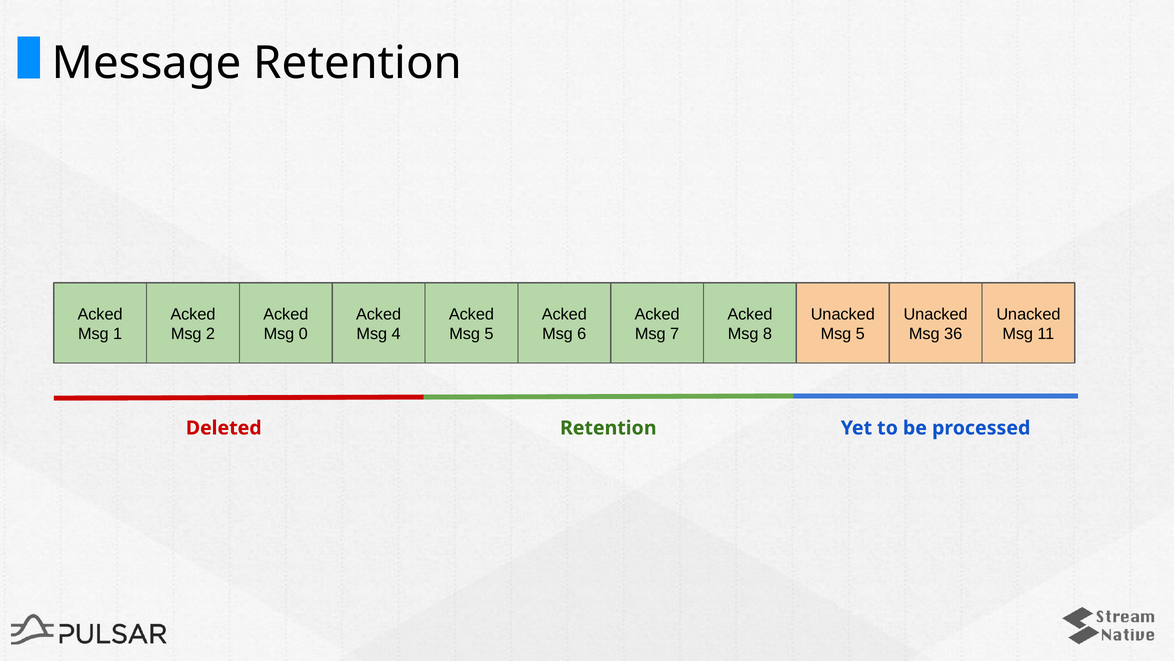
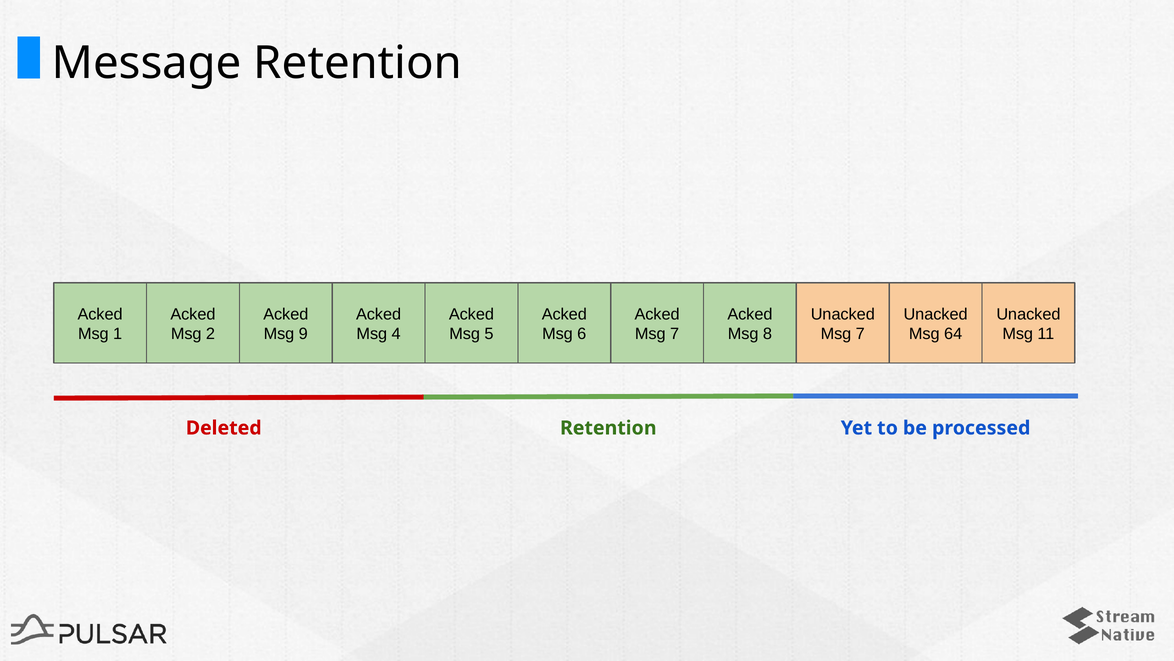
0: 0 -> 9 (303, 334)
5: 5 -> 7 (860, 334)
36: 36 -> 64 (953, 334)
